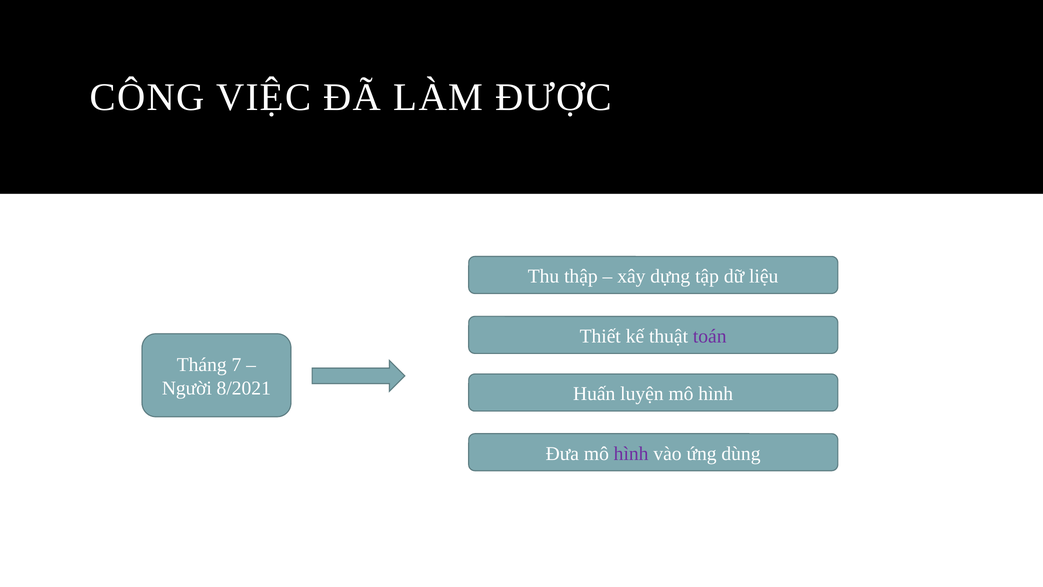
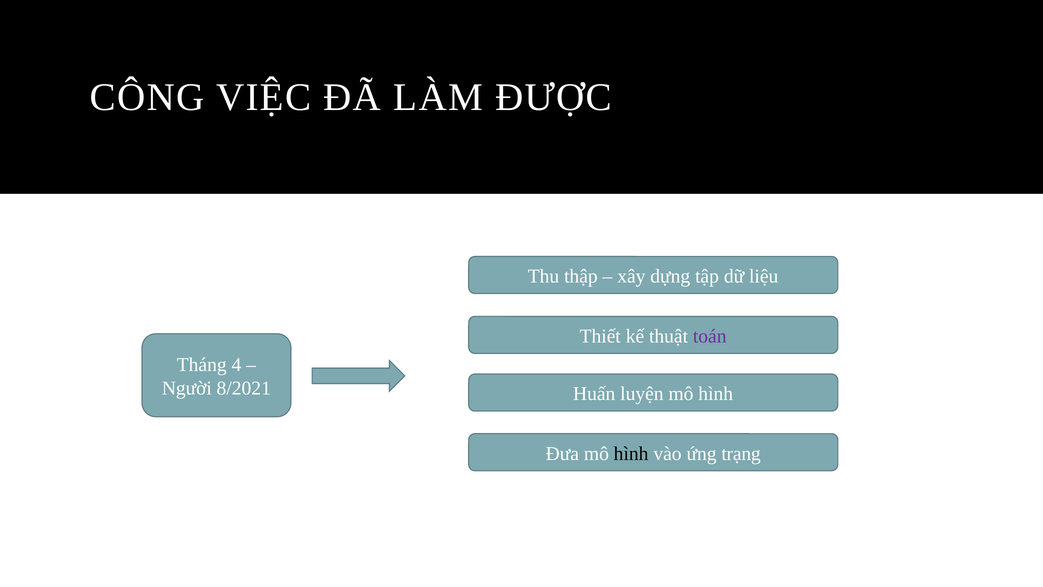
7: 7 -> 4 (236, 365)
hình colour: purple -> black (631, 453)
dùng: dùng -> trạng (741, 453)
